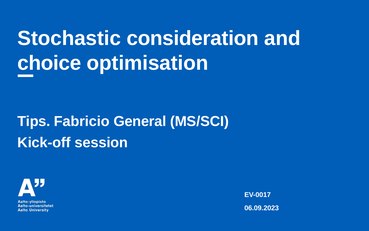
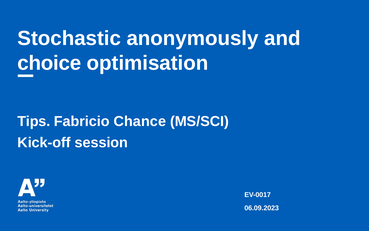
consideration: consideration -> anonymously (193, 38)
General: General -> Chance (140, 121)
